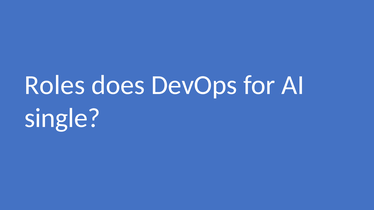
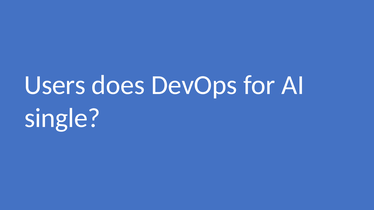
Roles: Roles -> Users (55, 85)
